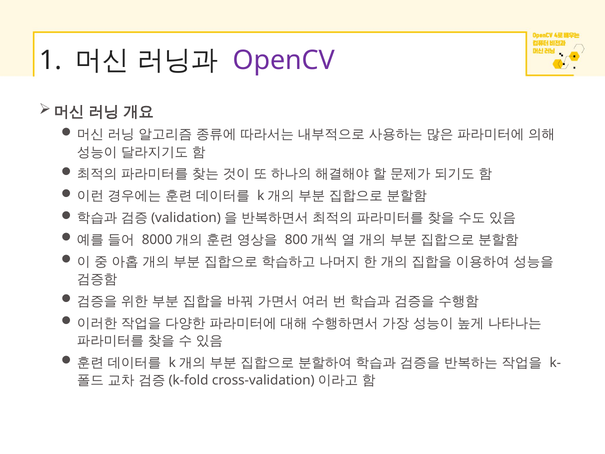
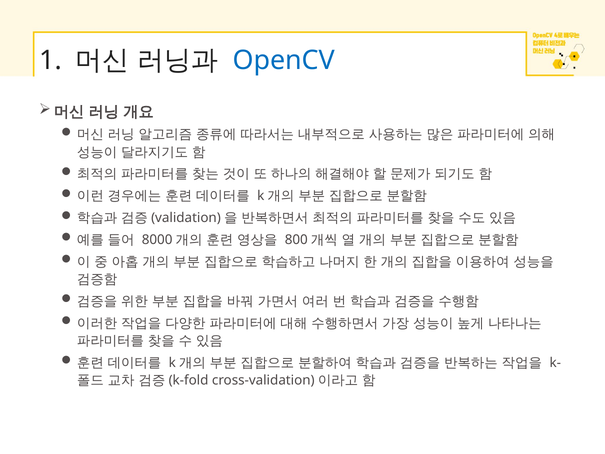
OpenCV colour: purple -> blue (284, 61)
